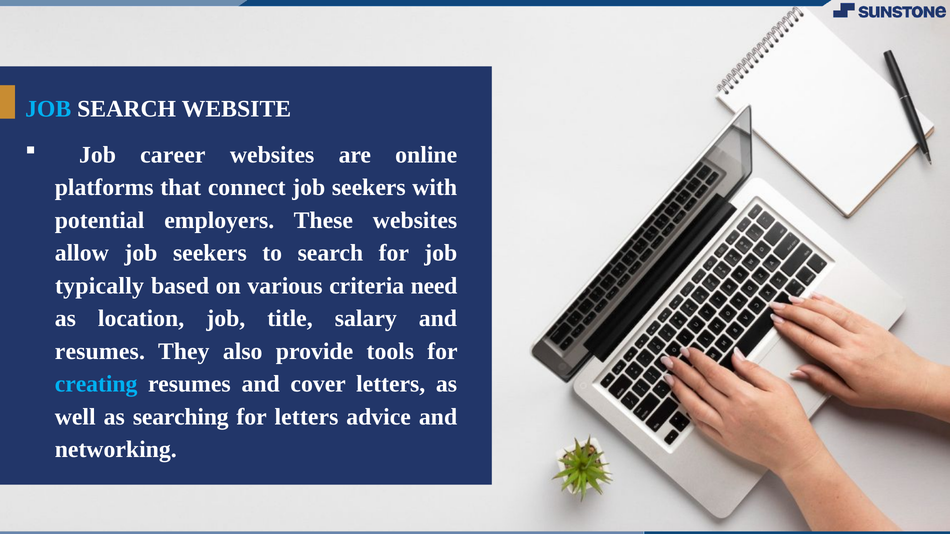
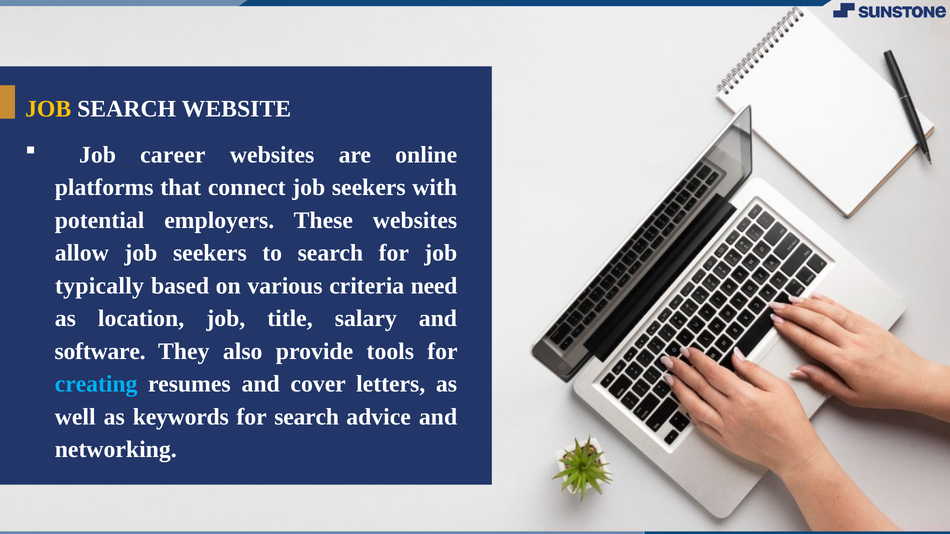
JOB colour: light blue -> yellow (48, 109)
resumes: resumes -> software (100, 352)
searching: searching -> keywords (181, 417)
for letters: letters -> search (307, 417)
